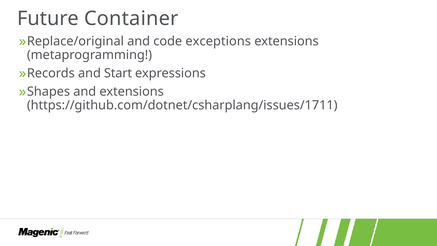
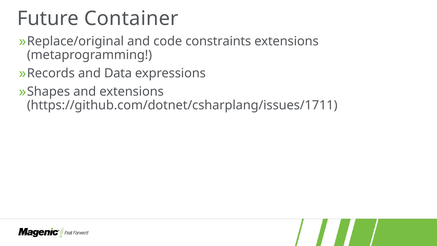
exceptions: exceptions -> constraints (218, 41)
Start: Start -> Data (118, 73)
